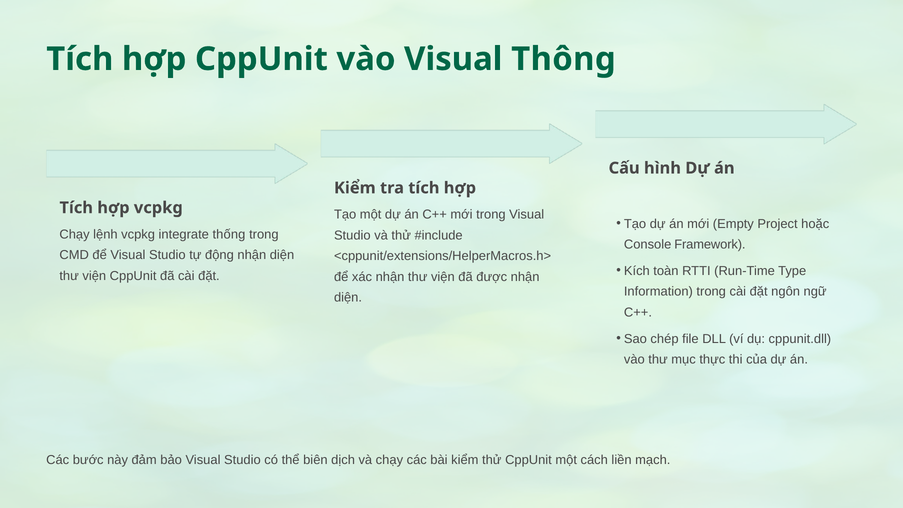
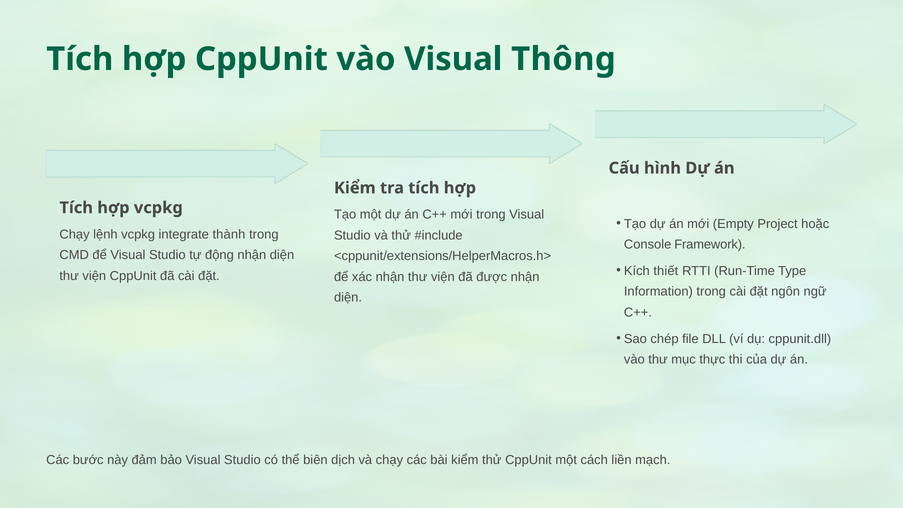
thống: thống -> thành (229, 234)
toàn: toàn -> thiết (666, 271)
